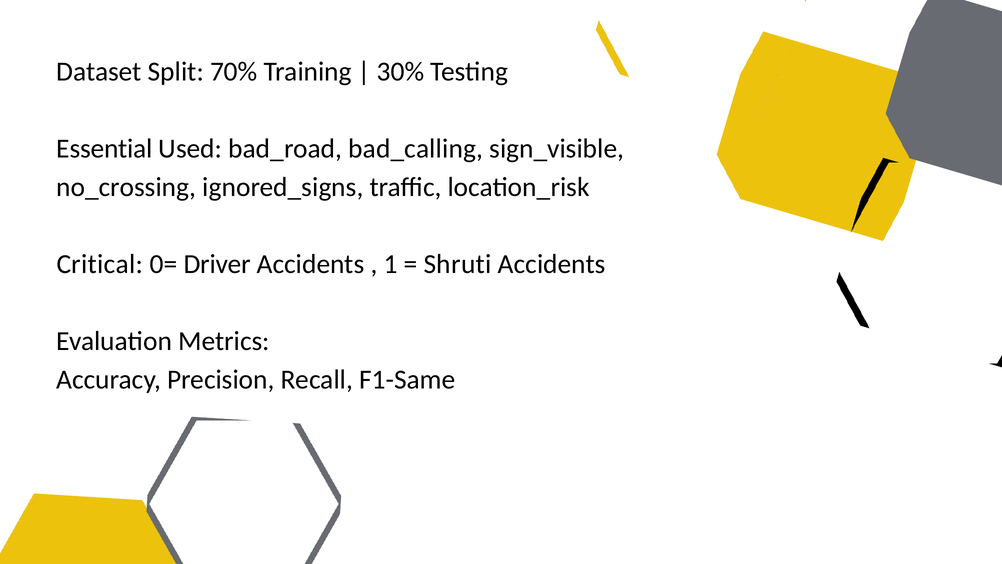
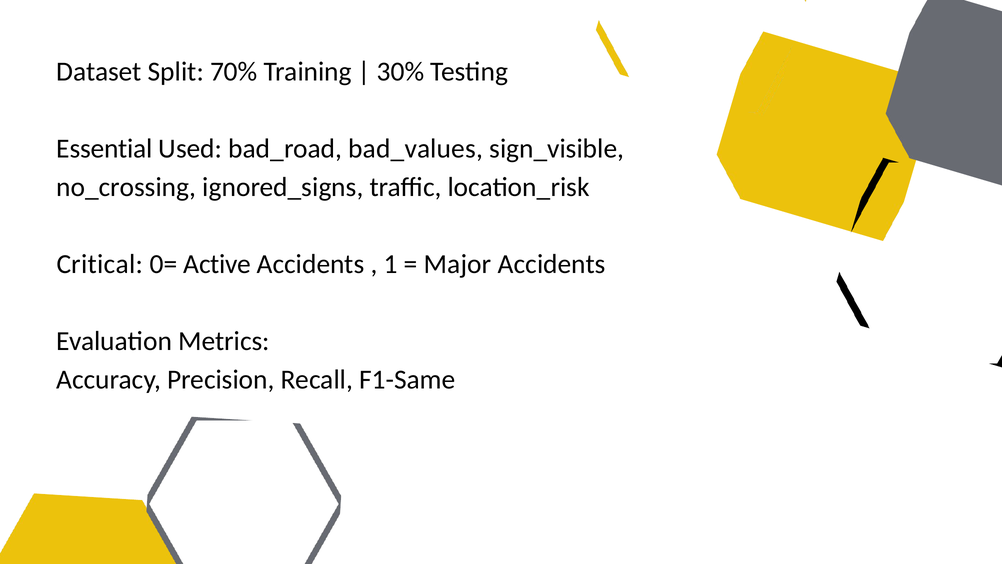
bad_calling: bad_calling -> bad_values (416, 149)
Driver: Driver -> Active (217, 264)
Shruti: Shruti -> Major (458, 264)
